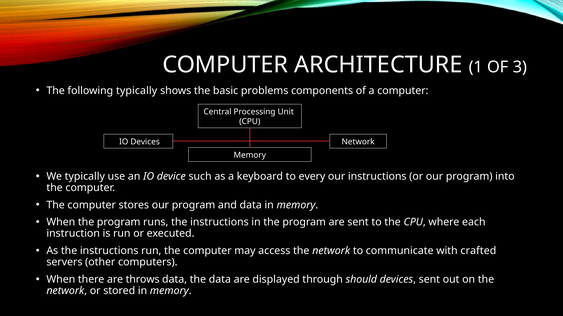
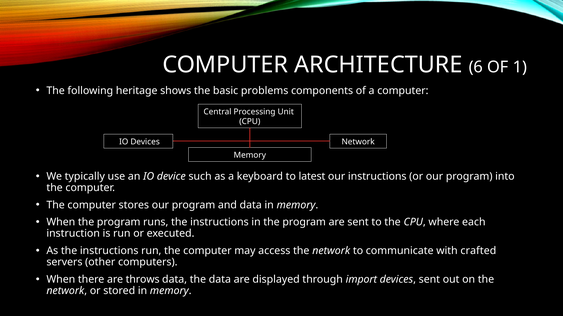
1: 1 -> 6 (476, 67)
3: 3 -> 1 (520, 67)
following typically: typically -> heritage (137, 91)
every: every -> latest (312, 177)
should: should -> import (361, 280)
